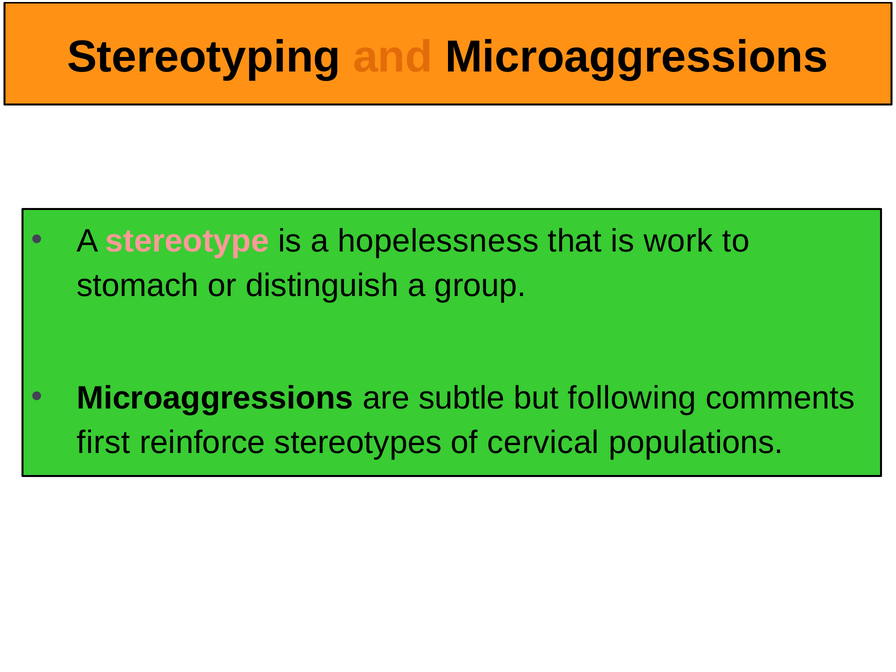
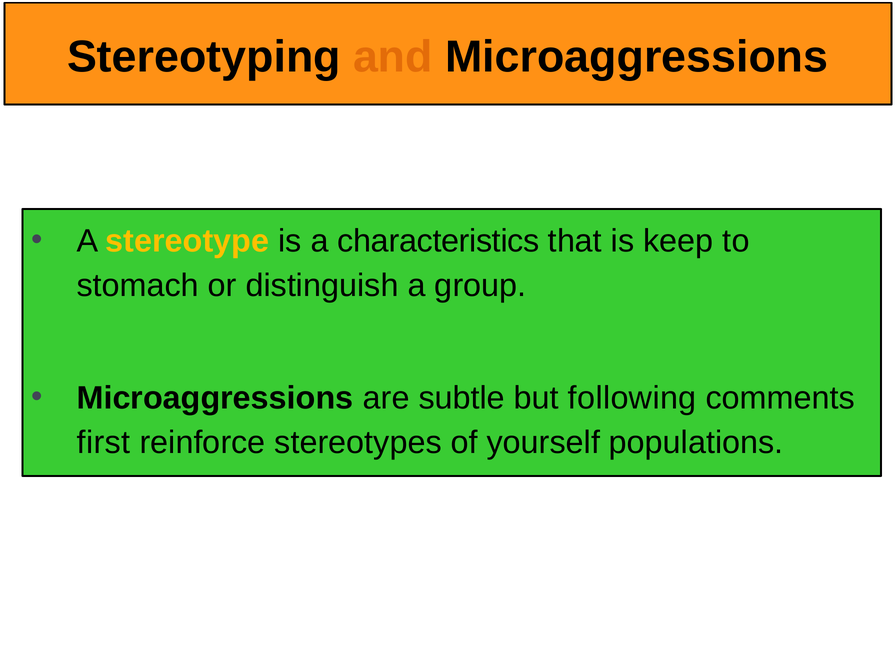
stereotype colour: pink -> yellow (187, 241)
hopelessness: hopelessness -> characteristics (438, 241)
work: work -> keep (678, 241)
cervical: cervical -> yourself (543, 443)
